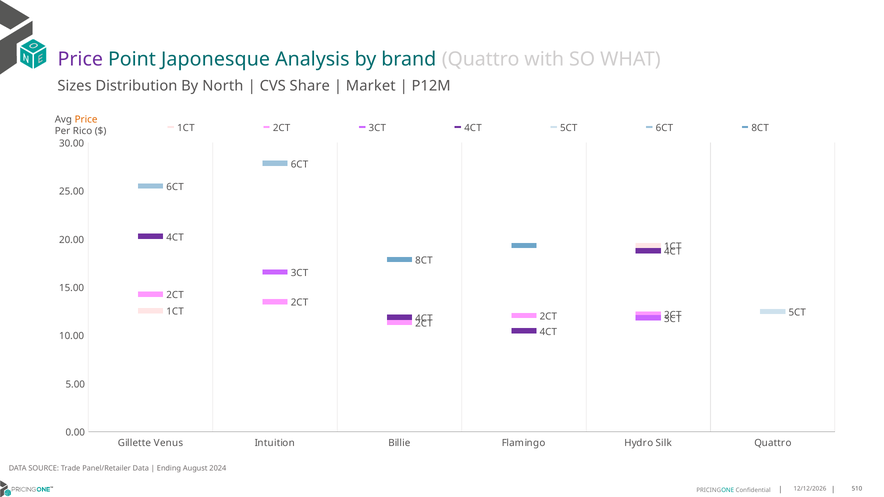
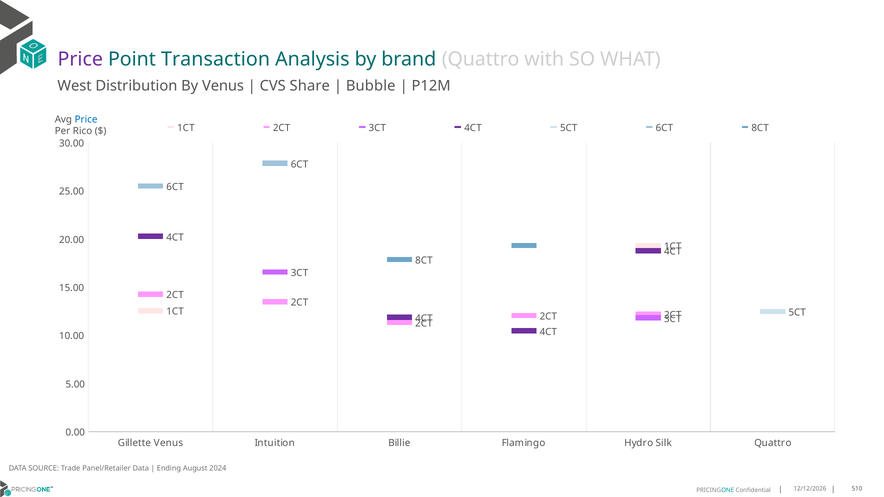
Japonesque: Japonesque -> Transaction (216, 59)
Sizes: Sizes -> West (75, 86)
By North: North -> Venus (223, 86)
Market: Market -> Bubble (371, 86)
Price colour: orange -> blue (86, 119)
